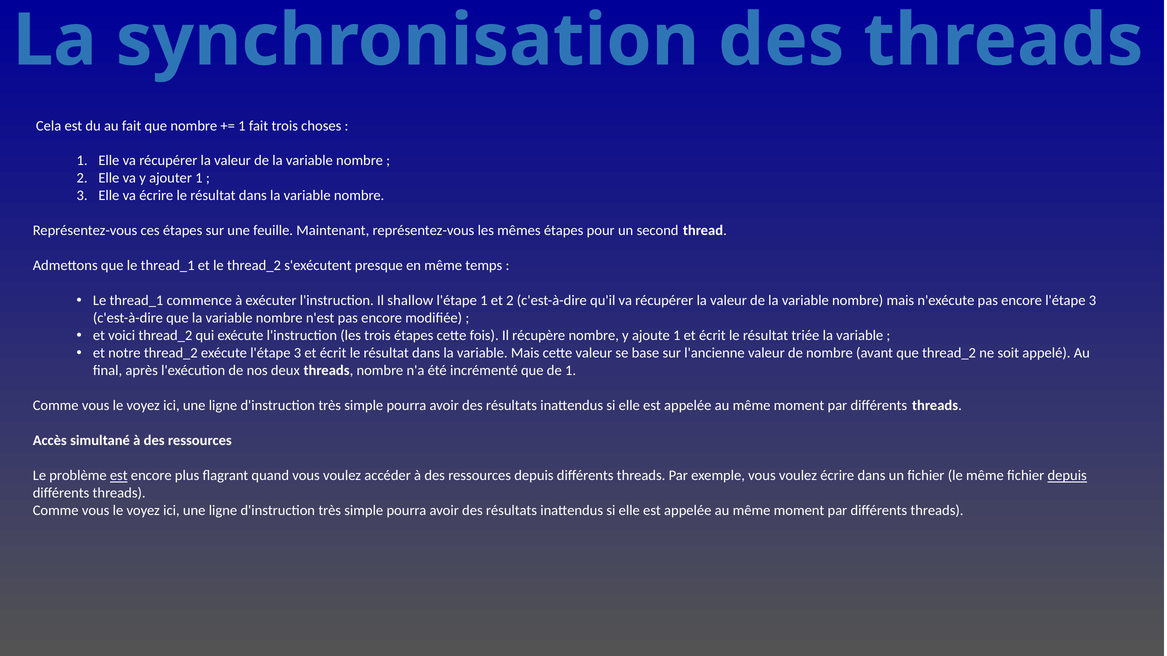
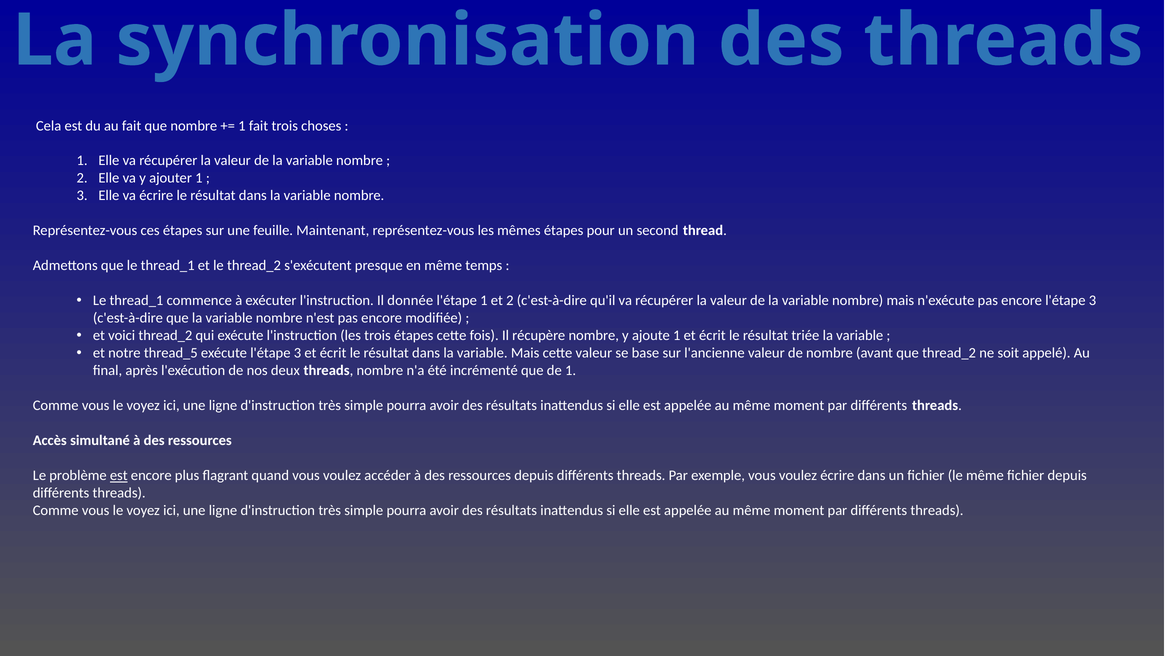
shallow: shallow -> donnée (410, 301)
notre thread_2: thread_2 -> thread_5 (171, 353)
depuis underline: present -> none (1067, 476)
